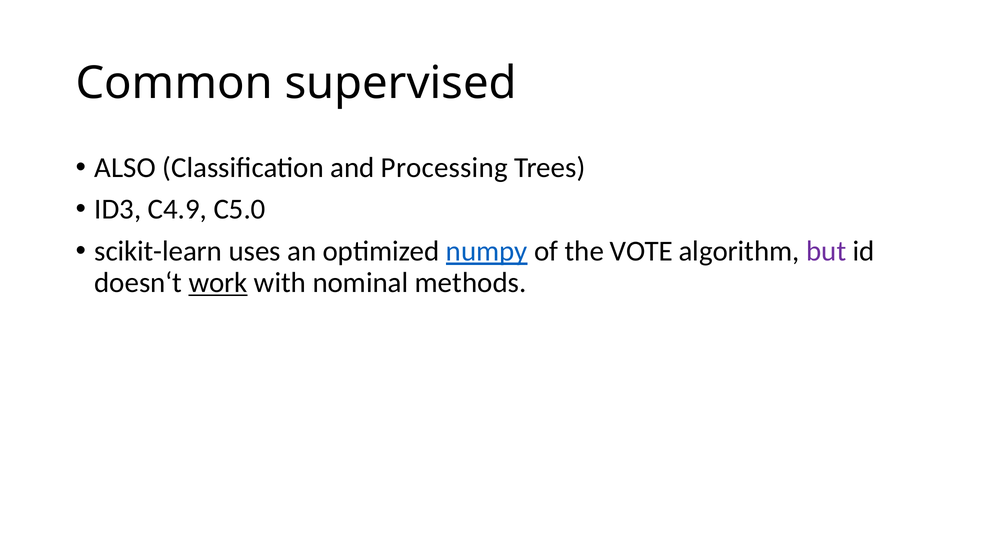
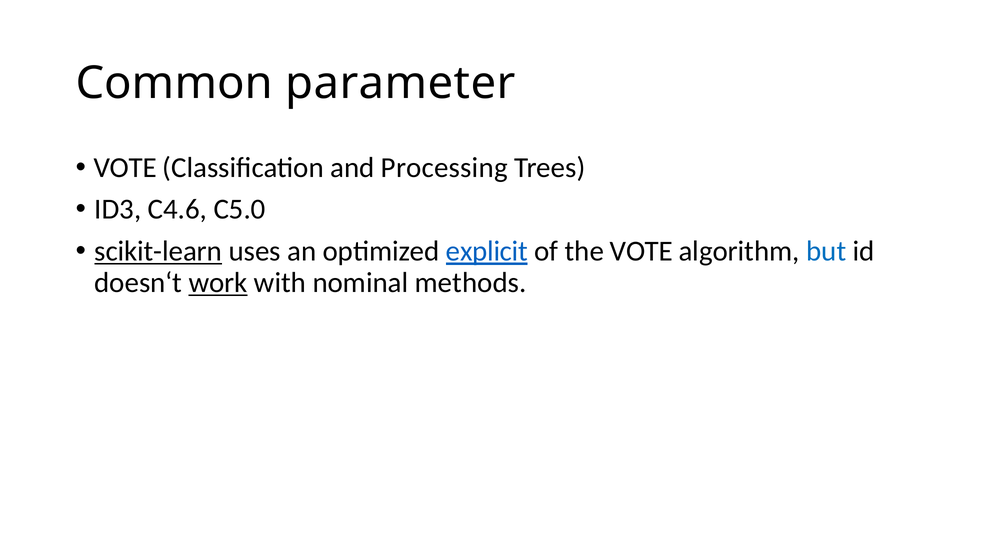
supervised: supervised -> parameter (400, 83)
ALSO: ALSO -> VOTE (125, 168)
C4.9: C4.9 -> C4.6 (177, 210)
scikit-learn underline: none -> present (158, 252)
numpy: numpy -> explicit (487, 252)
but colour: purple -> blue (826, 252)
